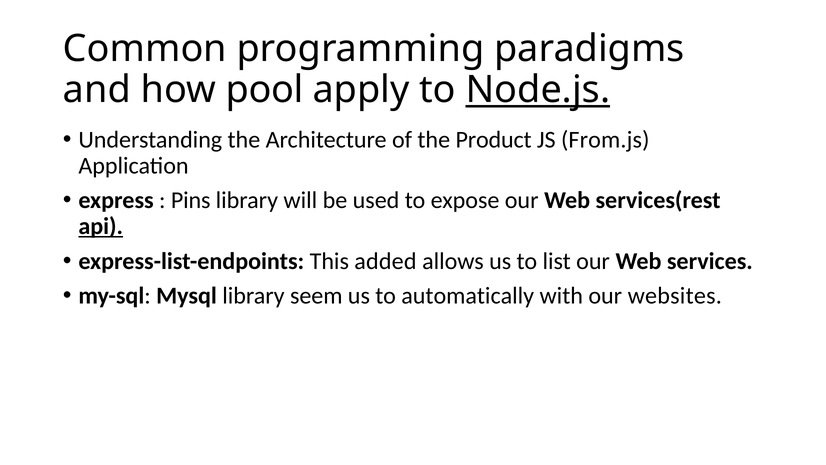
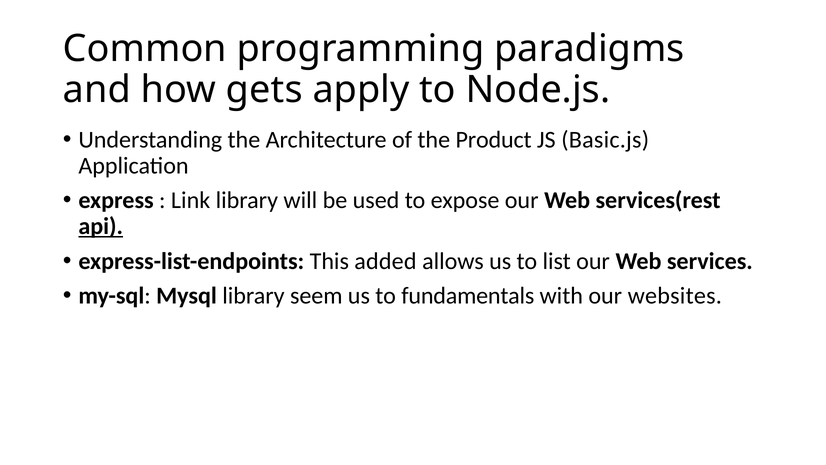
pool: pool -> gets (264, 90)
Node.js underline: present -> none (538, 90)
From.js: From.js -> Basic.js (605, 140)
Pins: Pins -> Link (191, 200)
automatically: automatically -> fundamentals (468, 296)
